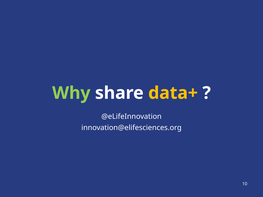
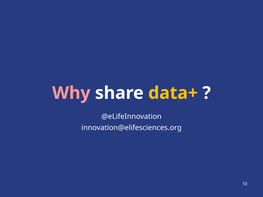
Why colour: light green -> pink (71, 93)
